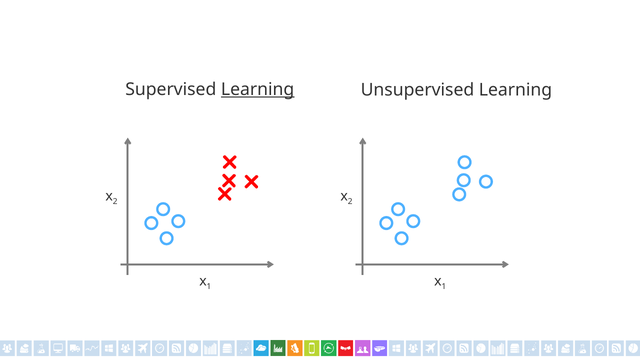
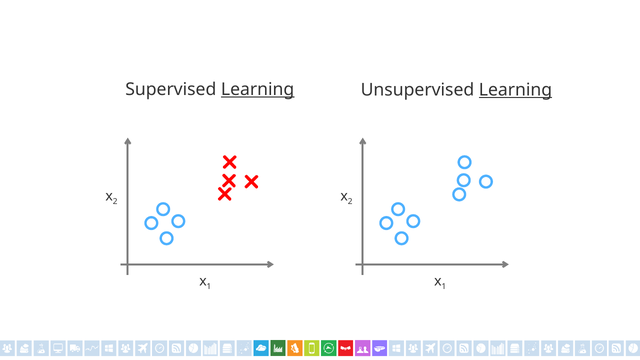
Learning underline: none -> present (515, 90)
